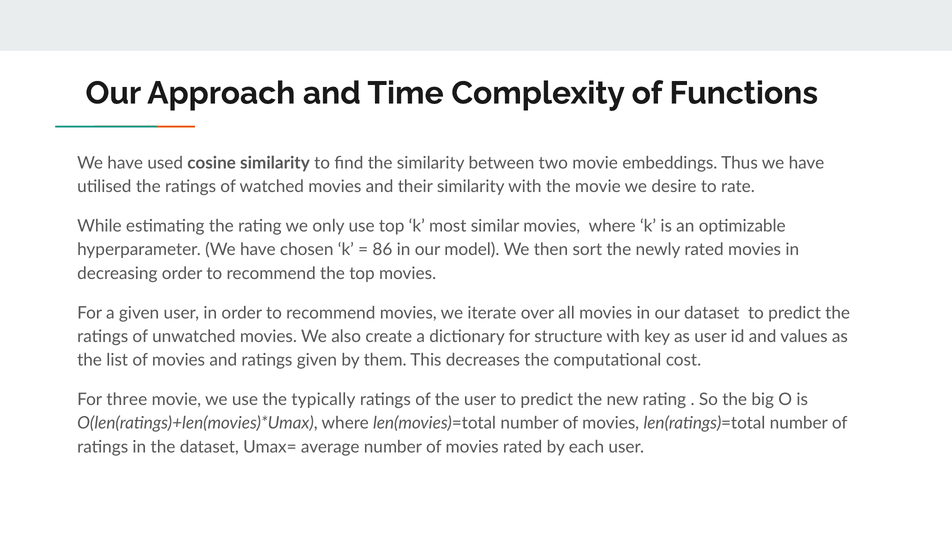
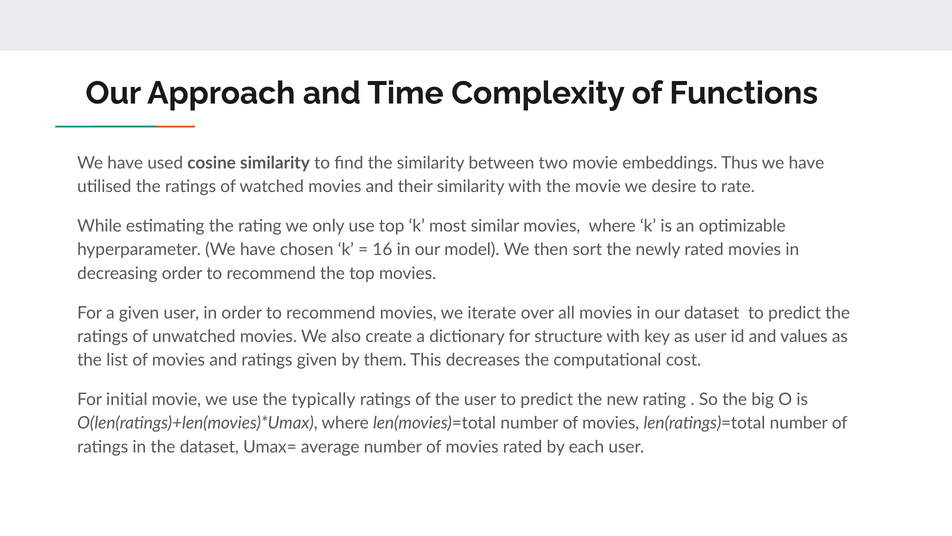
86: 86 -> 16 (382, 249)
three: three -> initial (127, 399)
